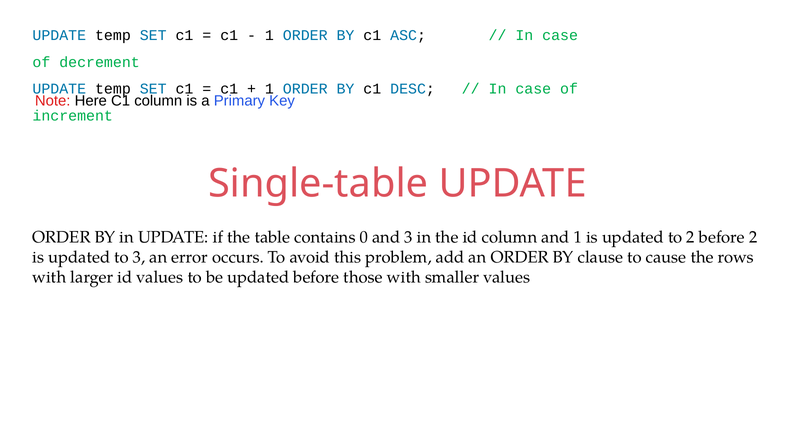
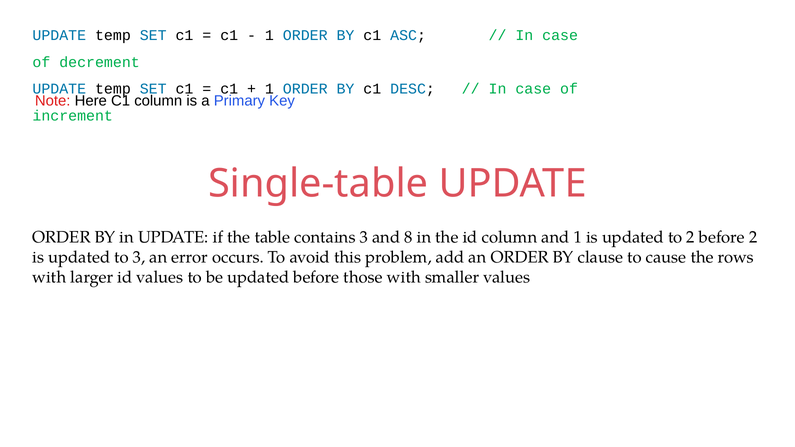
contains 0: 0 -> 3 (364, 238)
and 3: 3 -> 8 (409, 238)
